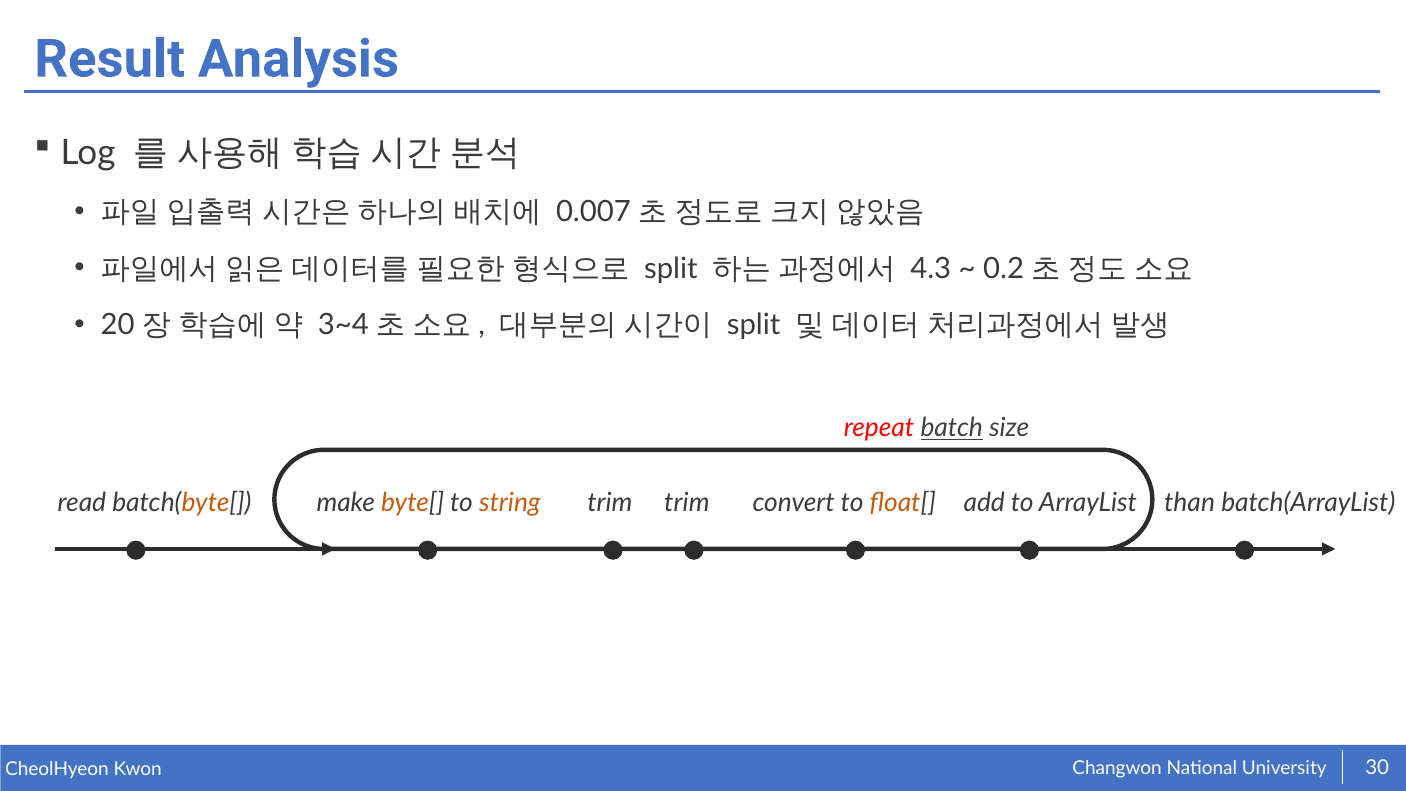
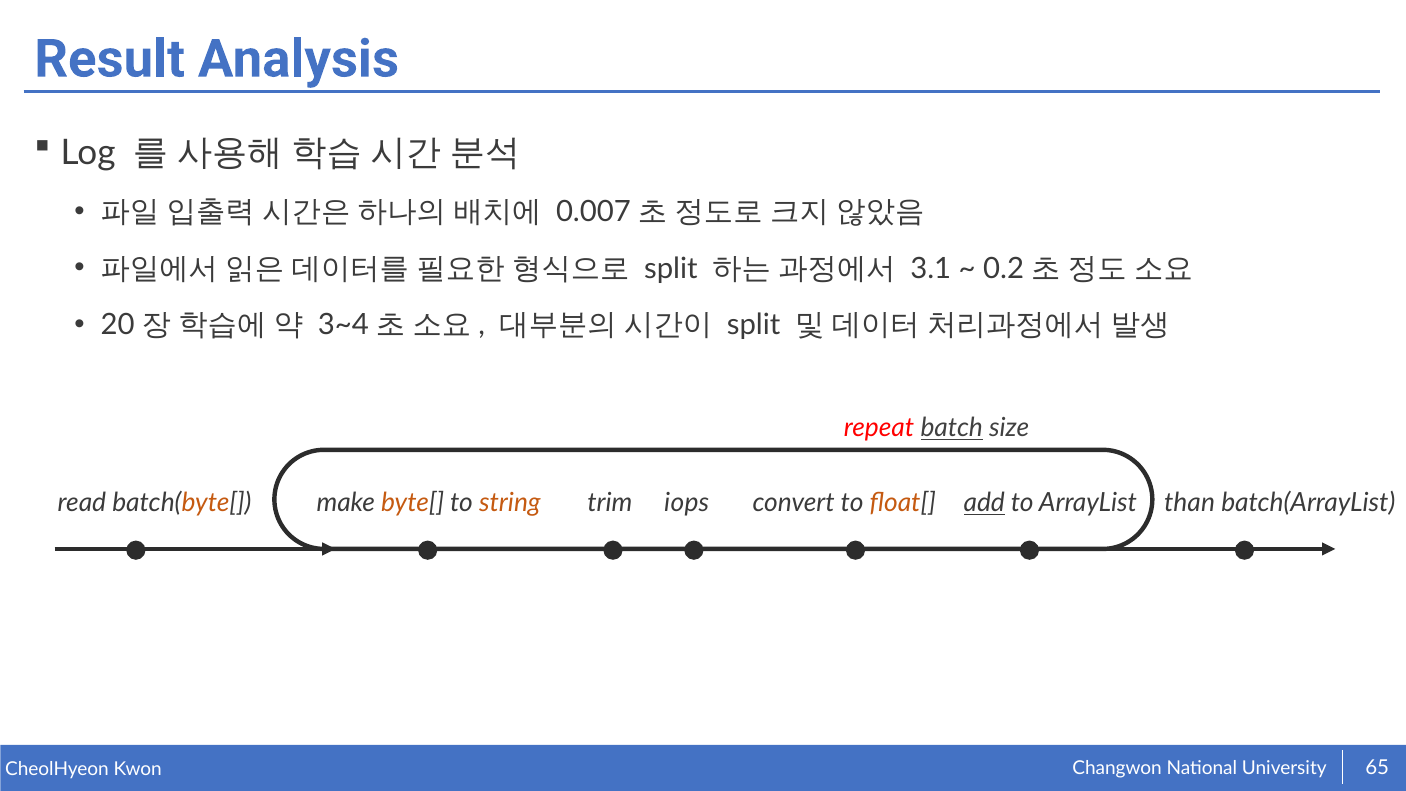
4.3: 4.3 -> 3.1 (931, 269)
trim trim: trim -> iops (687, 503)
add underline: none -> present (984, 503)
30: 30 -> 65 (1377, 768)
